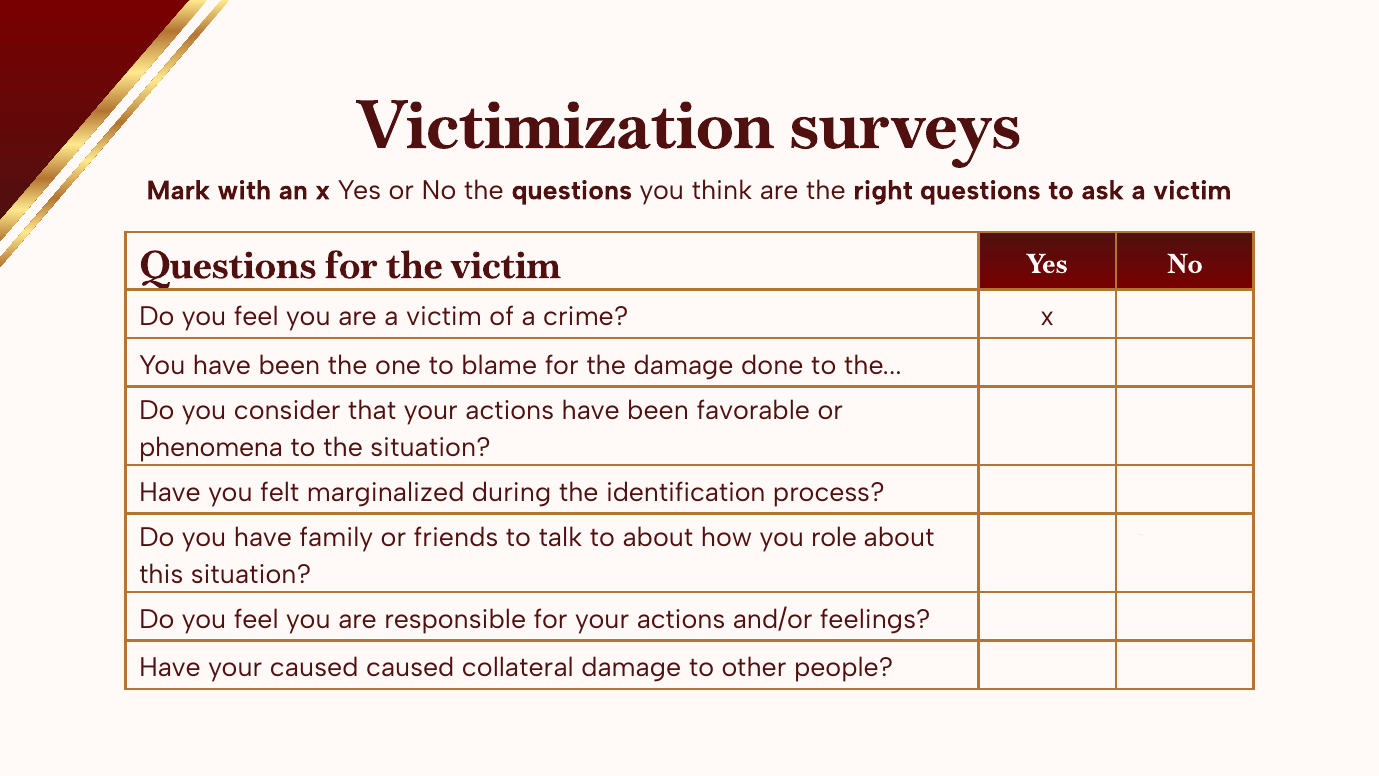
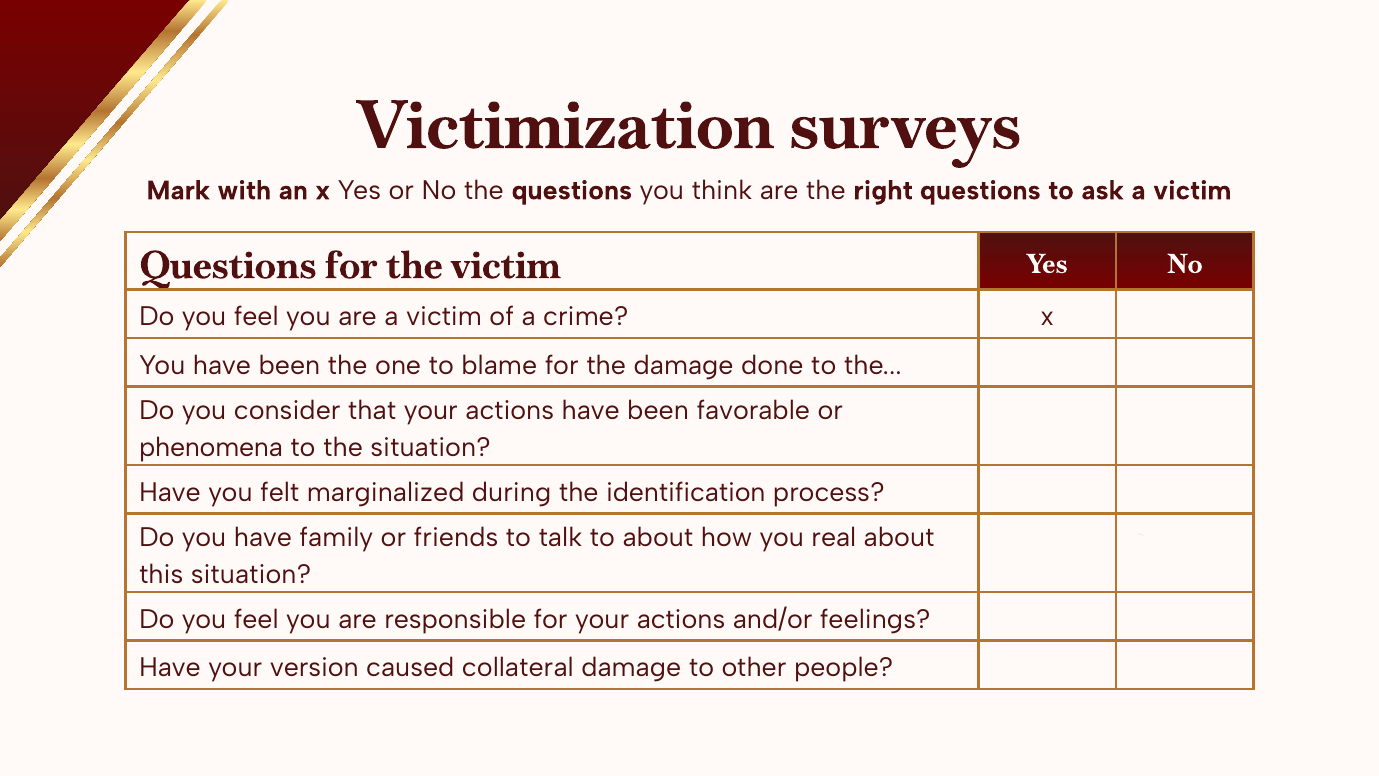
role: role -> real (834, 537)
your caused: caused -> version (314, 667)
